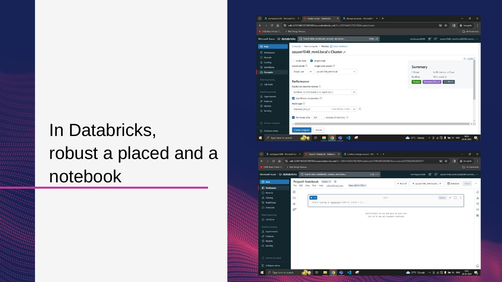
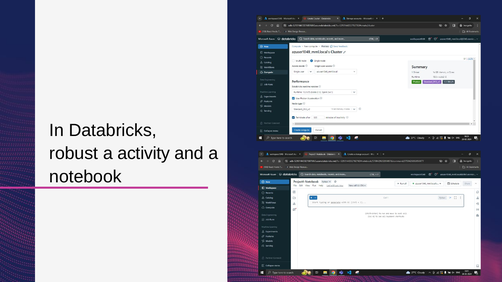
placed: placed -> activity (144, 154)
